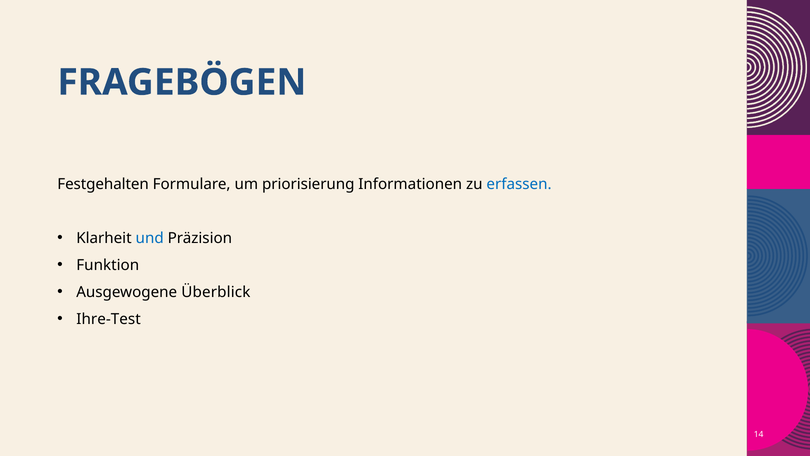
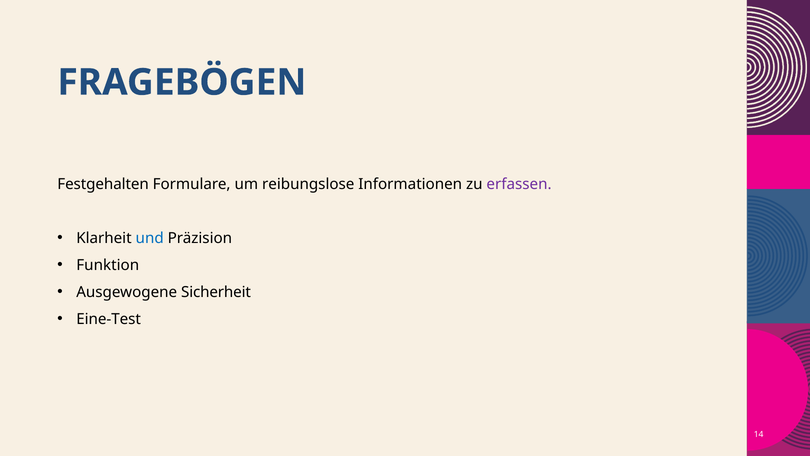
priorisierung: priorisierung -> reibungslose (308, 184)
erfassen colour: blue -> purple (519, 184)
Überblick: Überblick -> Sicherheit (216, 292)
Ihre-Test: Ihre-Test -> Eine-Test (109, 319)
